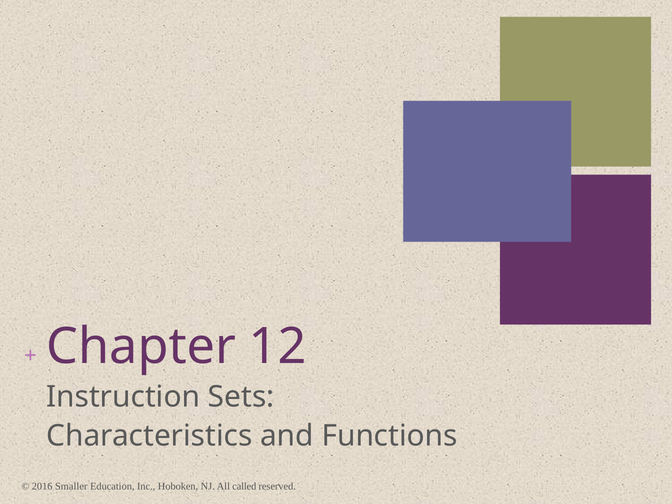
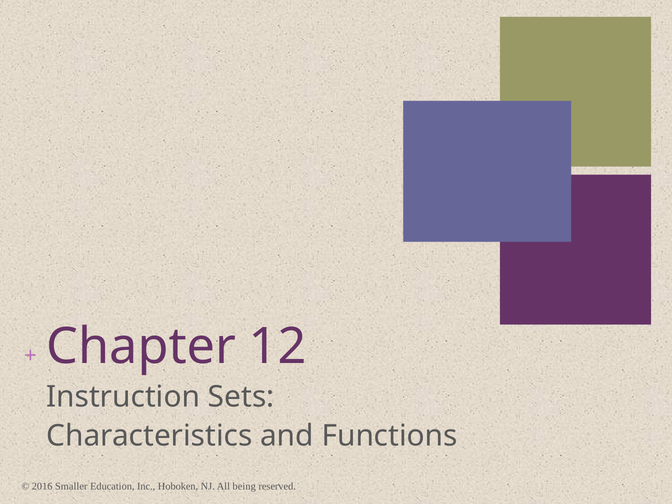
called: called -> being (244, 486)
